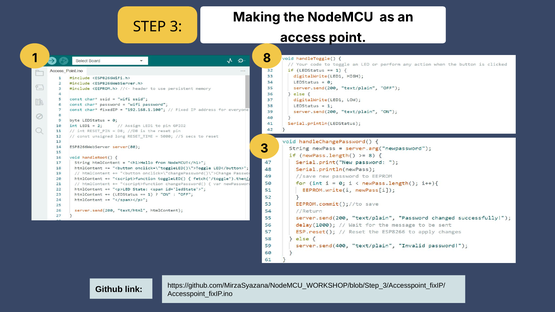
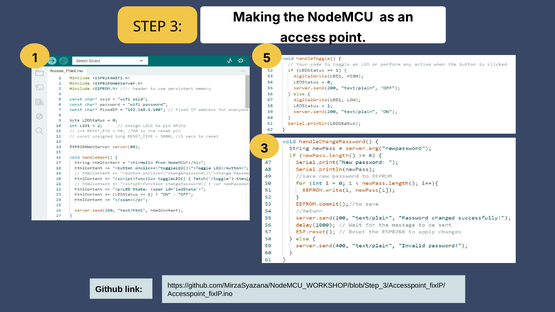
8: 8 -> 5 (267, 58)
